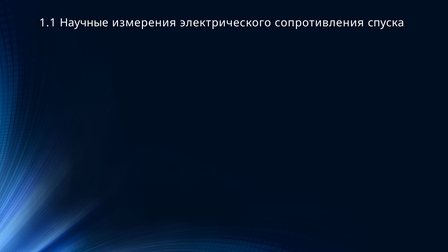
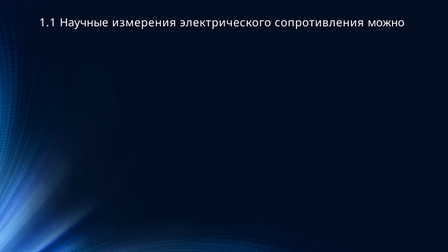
спуска: спуска -> можно (386, 23)
